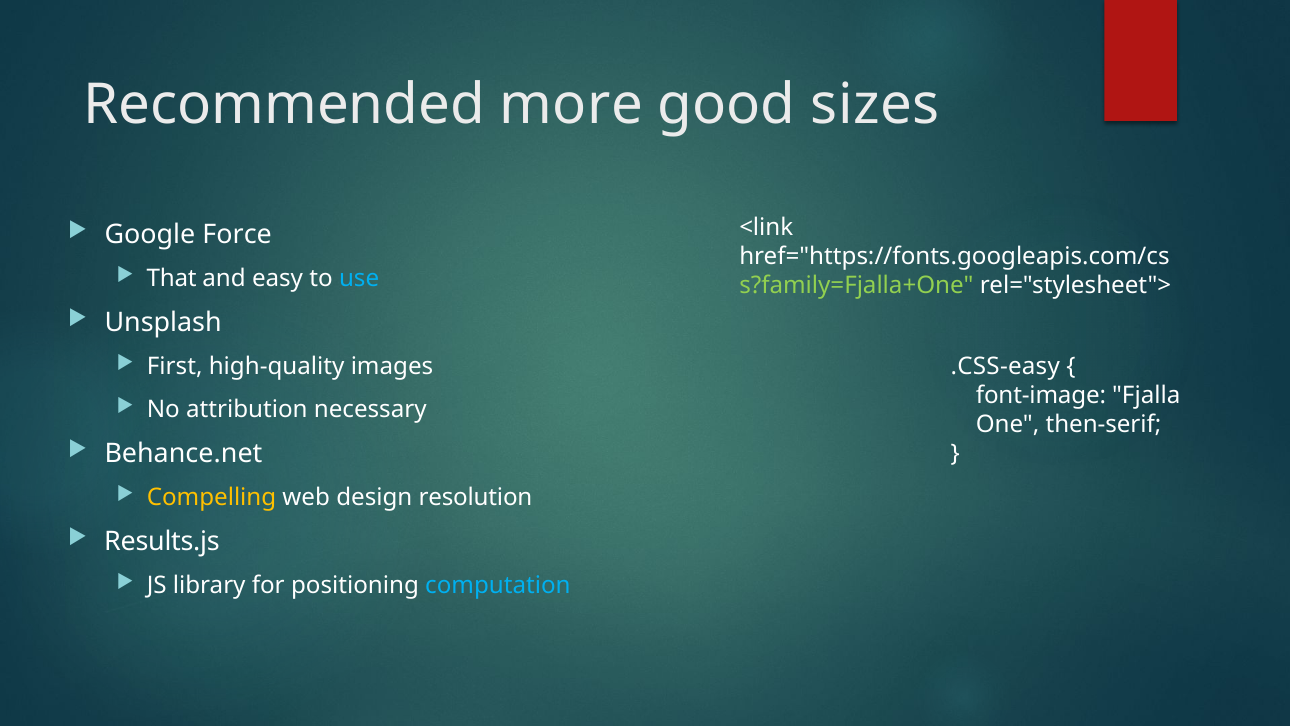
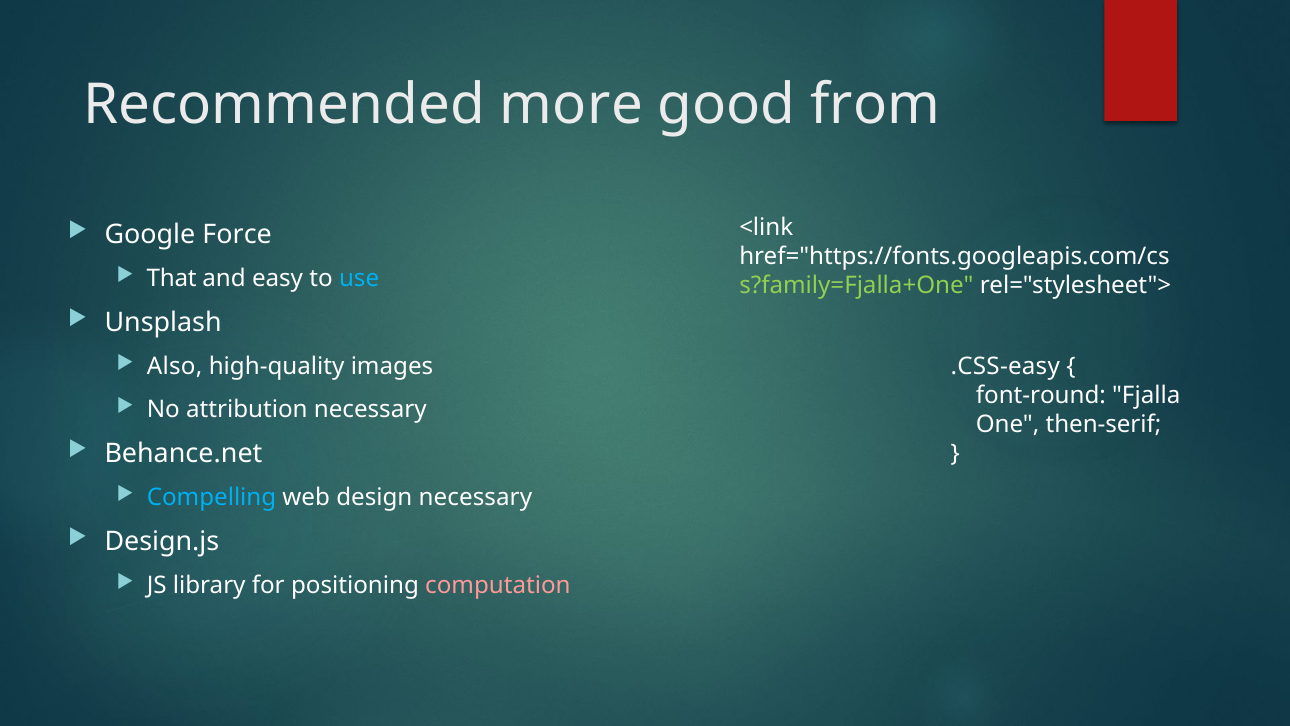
sizes: sizes -> from (875, 104)
First: First -> Also (175, 366)
font-image: font-image -> font-round (1041, 395)
Compelling colour: yellow -> light blue (212, 497)
design resolution: resolution -> necessary (475, 497)
Results.js: Results.js -> Design.js (162, 541)
computation colour: light blue -> pink (498, 585)
